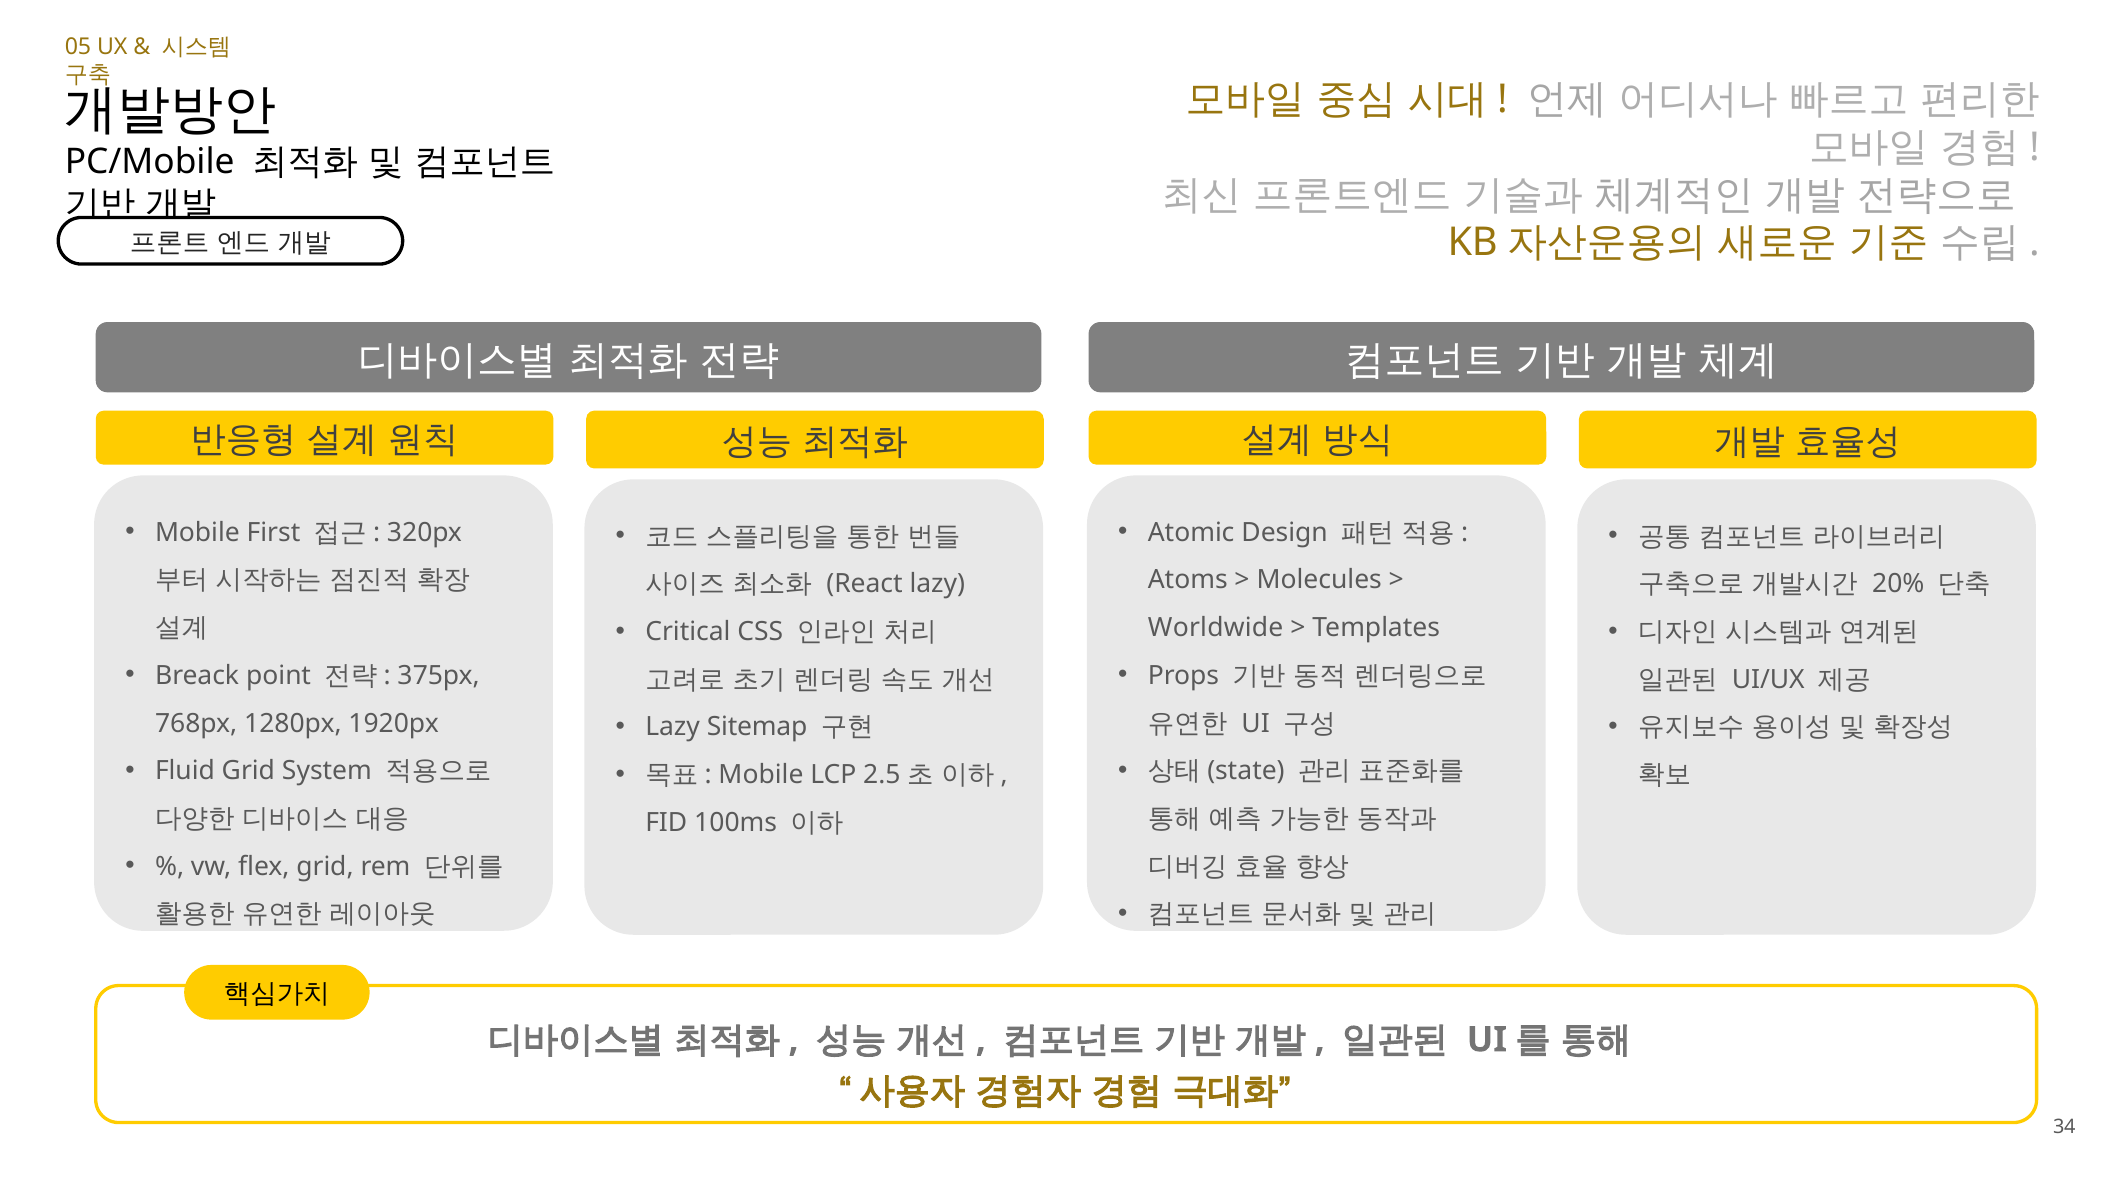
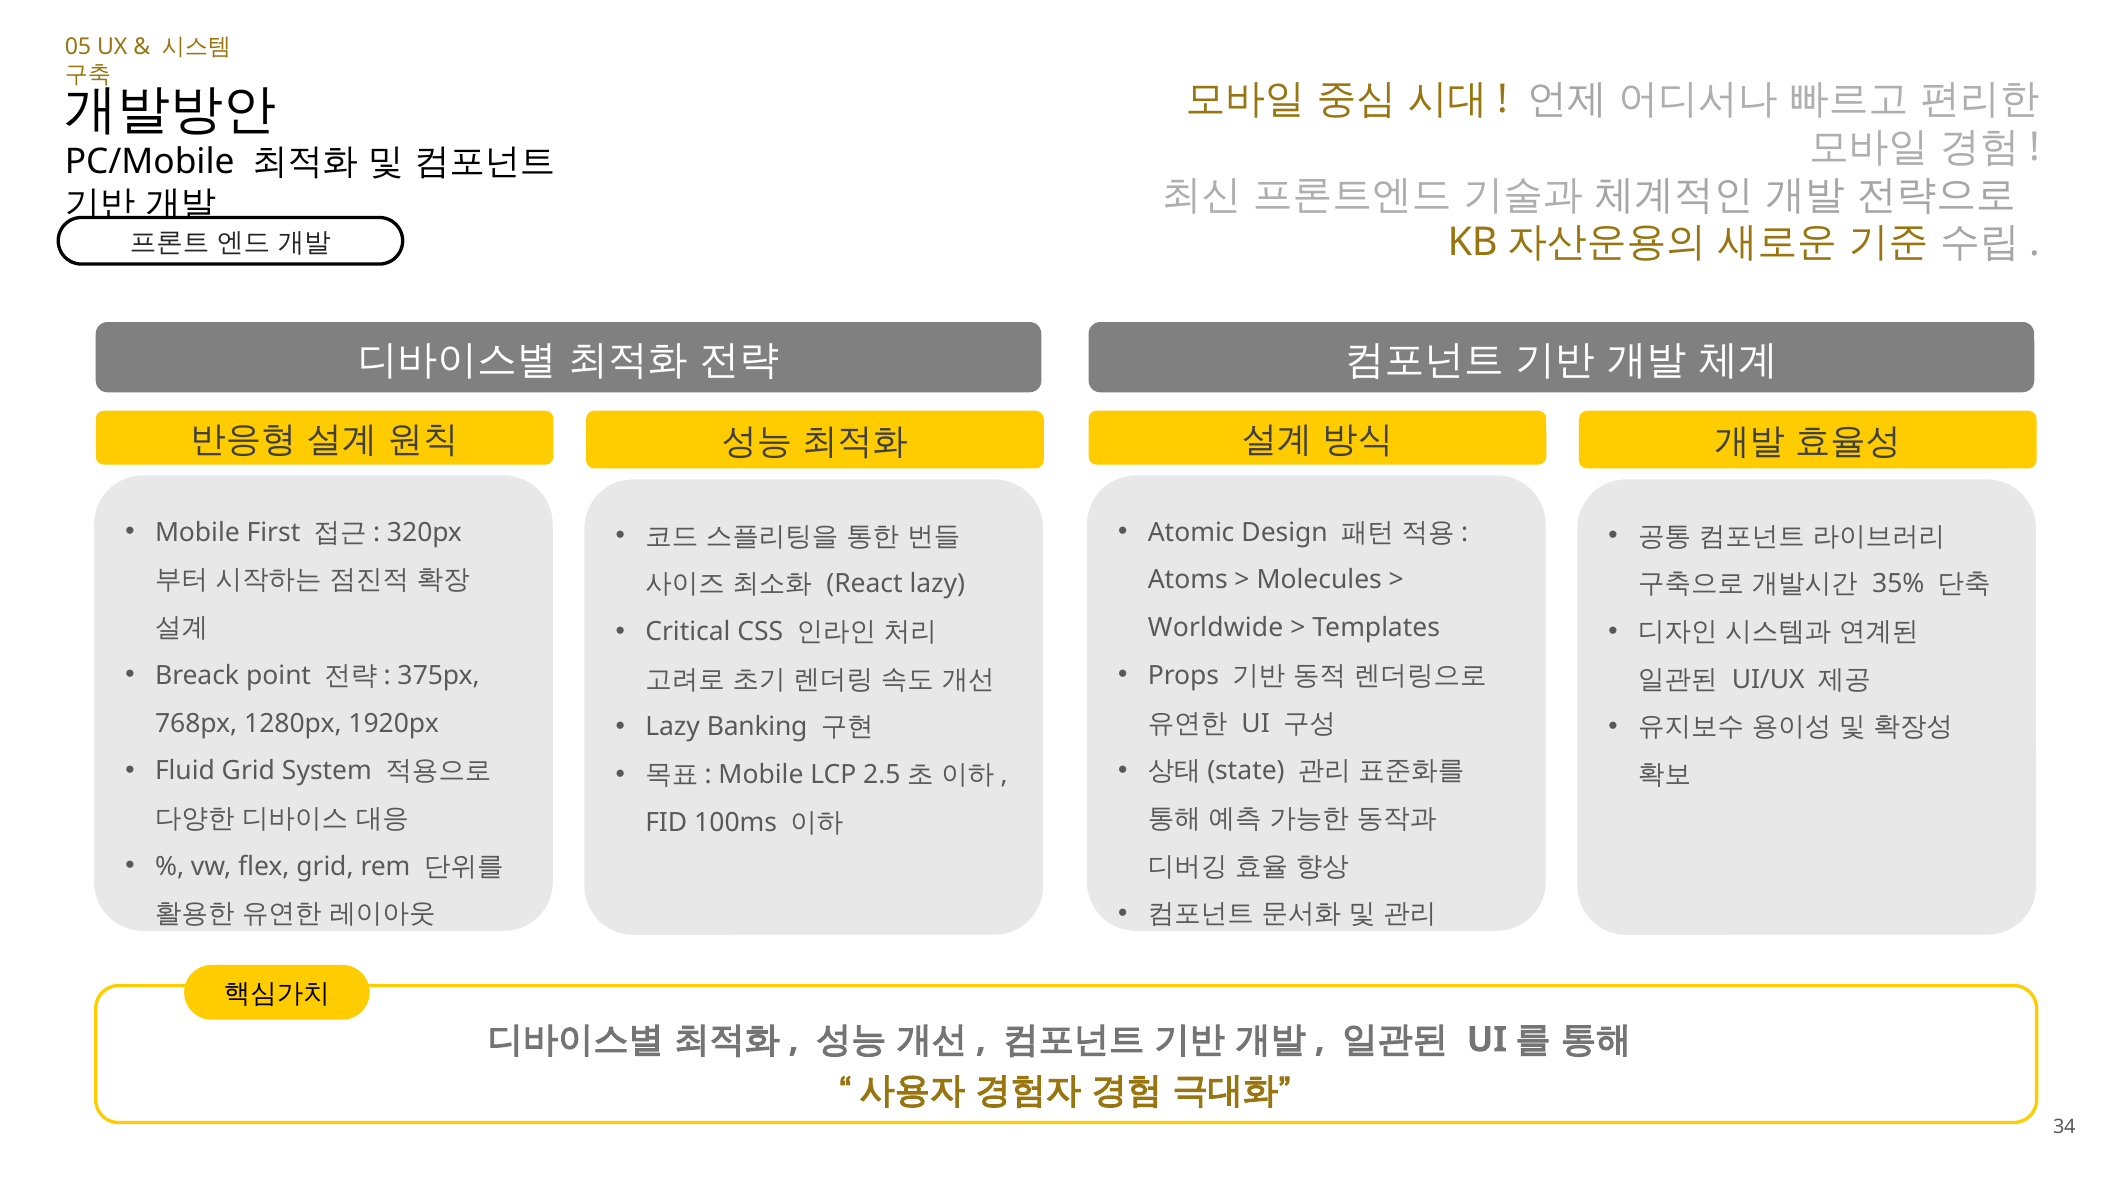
20%: 20% -> 35% (1898, 584)
Sitemap: Sitemap -> Banking (757, 727)
